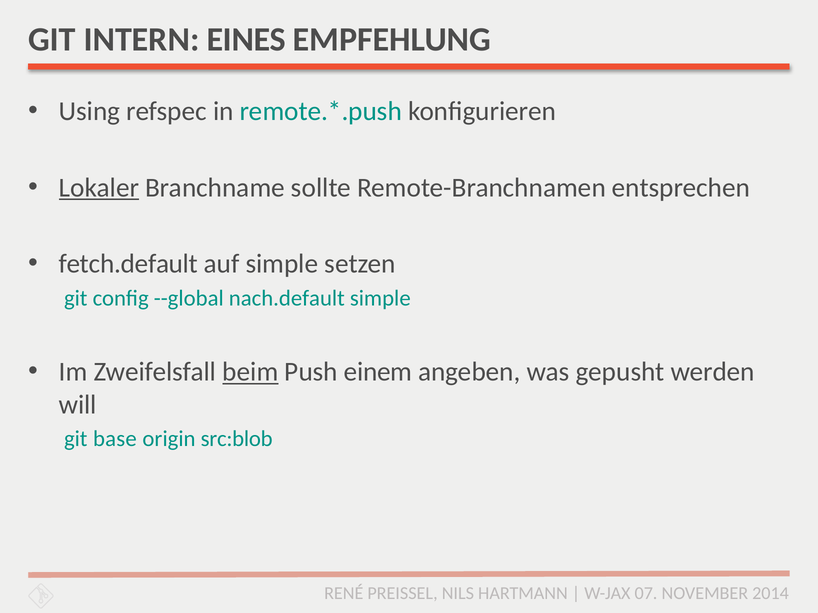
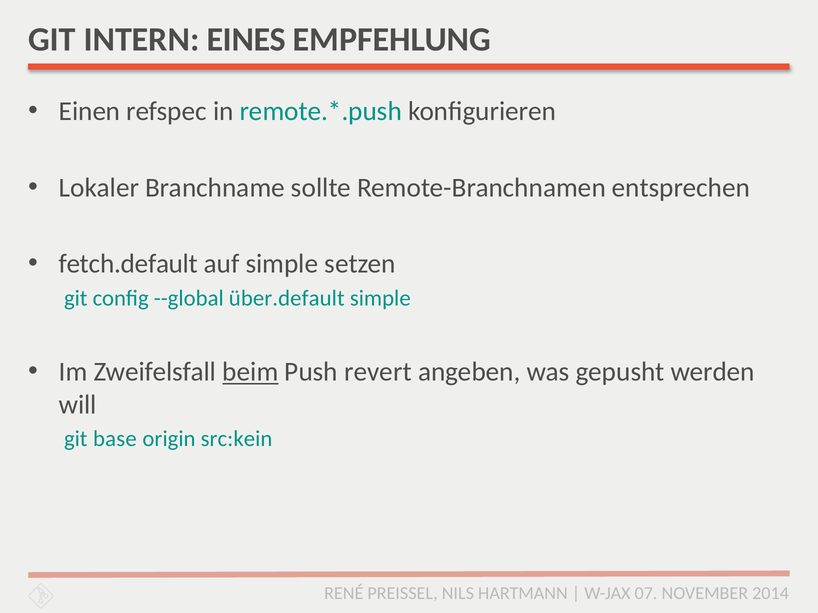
Using: Using -> Einen (90, 111)
Lokaler underline: present -> none (99, 188)
nach.default: nach.default -> über.default (287, 298)
einem: einem -> revert (378, 372)
src:blob: src:blob -> src:kein (236, 439)
